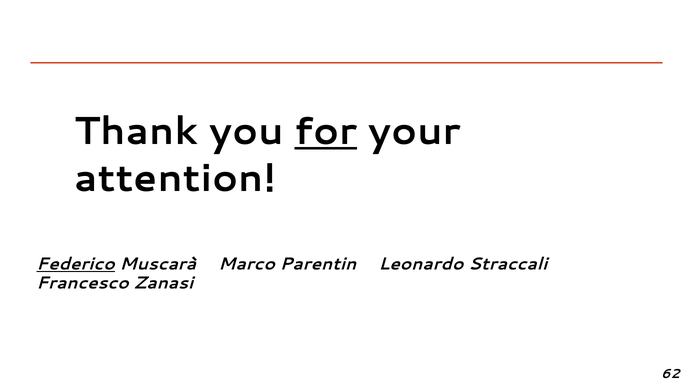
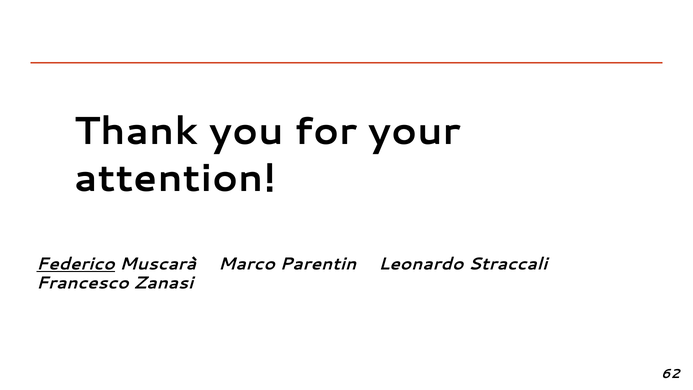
for underline: present -> none (326, 131)
